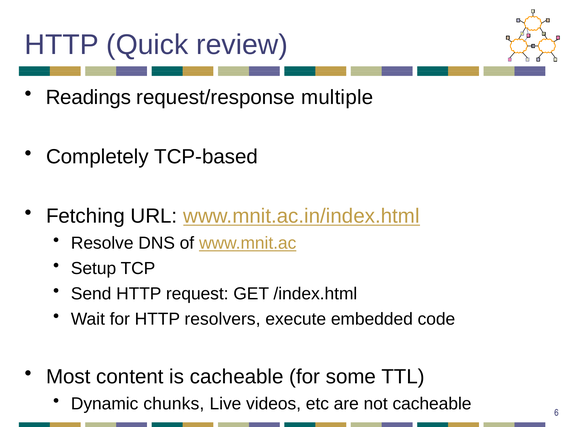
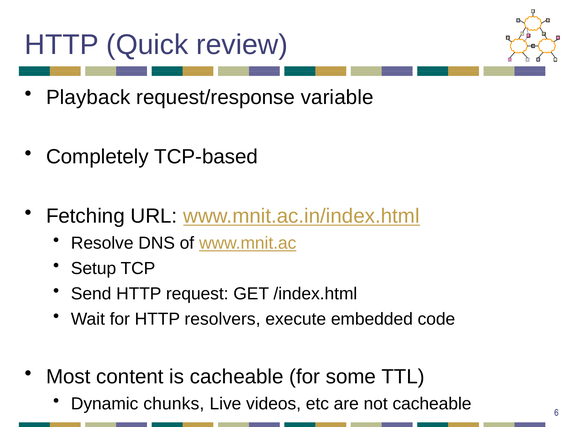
Readings: Readings -> Playback (88, 97)
multiple: multiple -> variable (337, 97)
